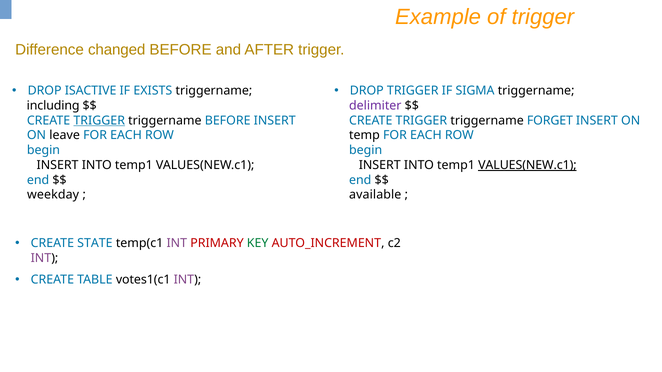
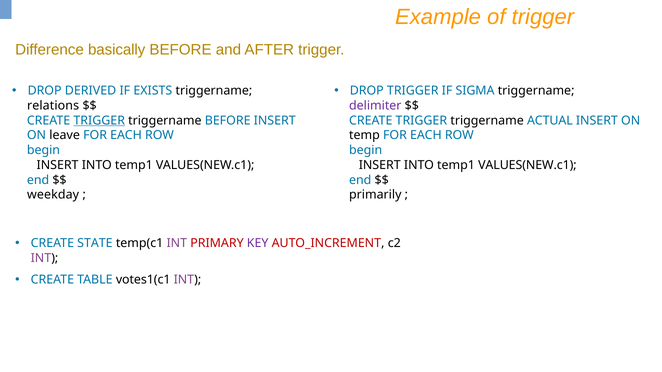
changed: changed -> basically (117, 50)
ISACTIVE: ISACTIVE -> DERIVED (91, 91)
including: including -> relations (53, 106)
FORGET: FORGET -> ACTUAL (550, 121)
VALUES(NEW.c1 underline: present -> none (527, 165)
available: available -> primarily (375, 195)
KEY colour: green -> purple (258, 244)
